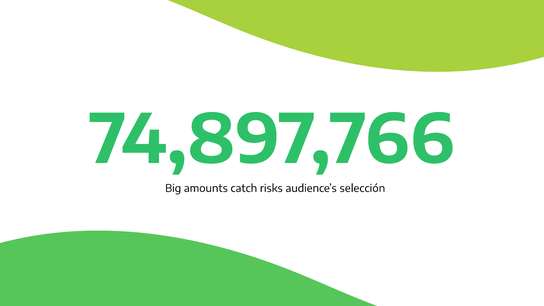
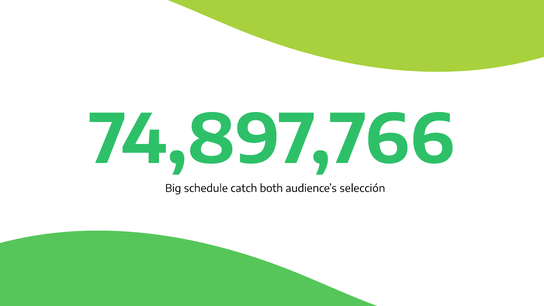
amounts: amounts -> schedule (206, 188)
risks: risks -> both (271, 188)
